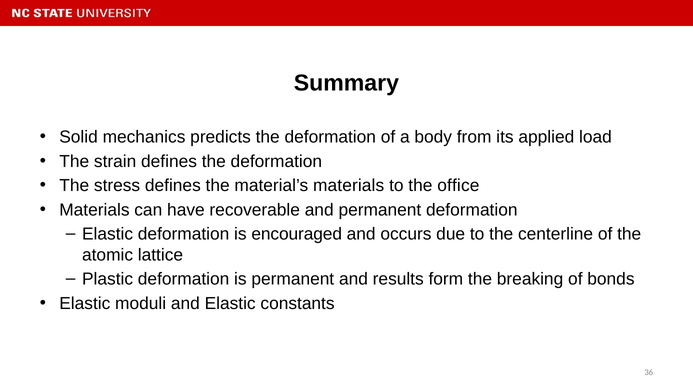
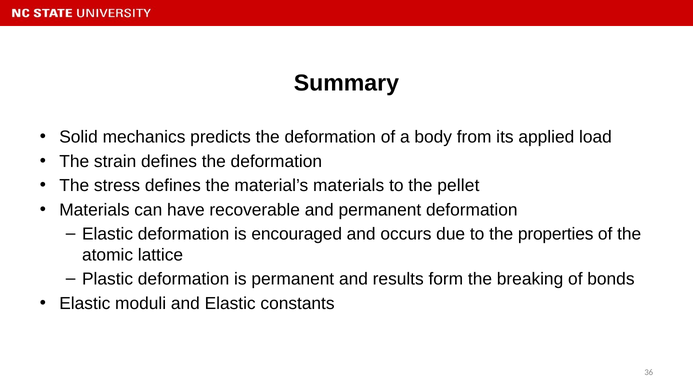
office: office -> pellet (458, 186)
centerline: centerline -> properties (556, 234)
